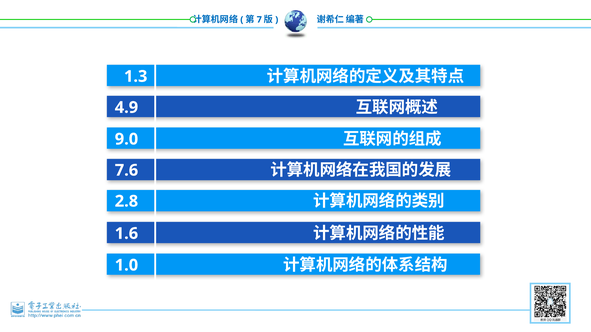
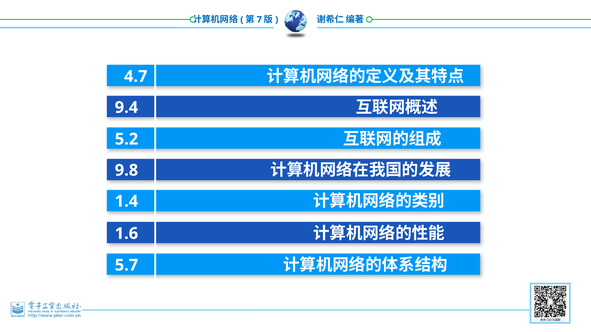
1.3: 1.3 -> 4.7 (136, 77)
4.9: 4.9 -> 9.4 (126, 108)
9.0: 9.0 -> 5.2 (126, 139)
7.6: 7.6 -> 9.8 (126, 170)
2.8: 2.8 -> 1.4 (126, 201)
1.0: 1.0 -> 5.7 (126, 266)
